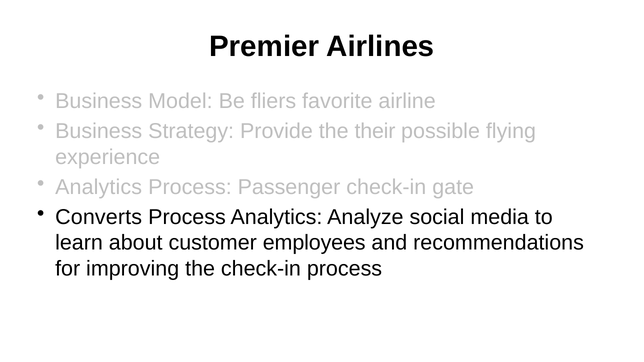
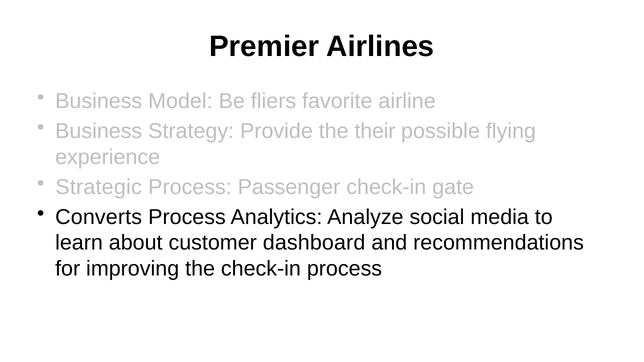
Analytics: Analytics -> Strategic (99, 187)
employees: employees -> dashboard (314, 243)
